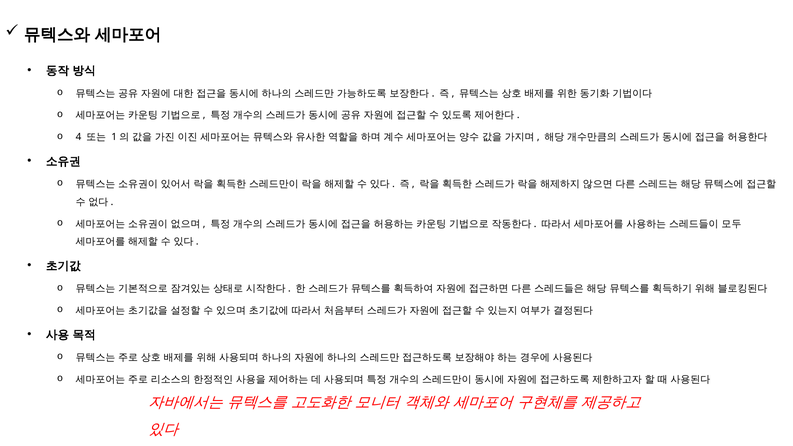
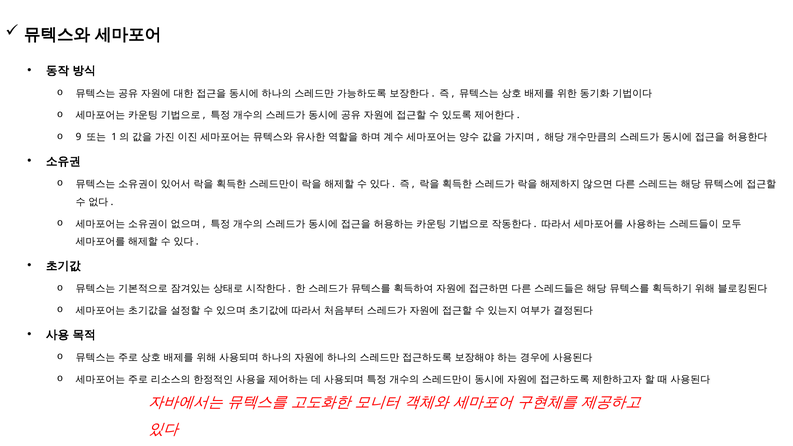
4: 4 -> 9 (79, 137)
